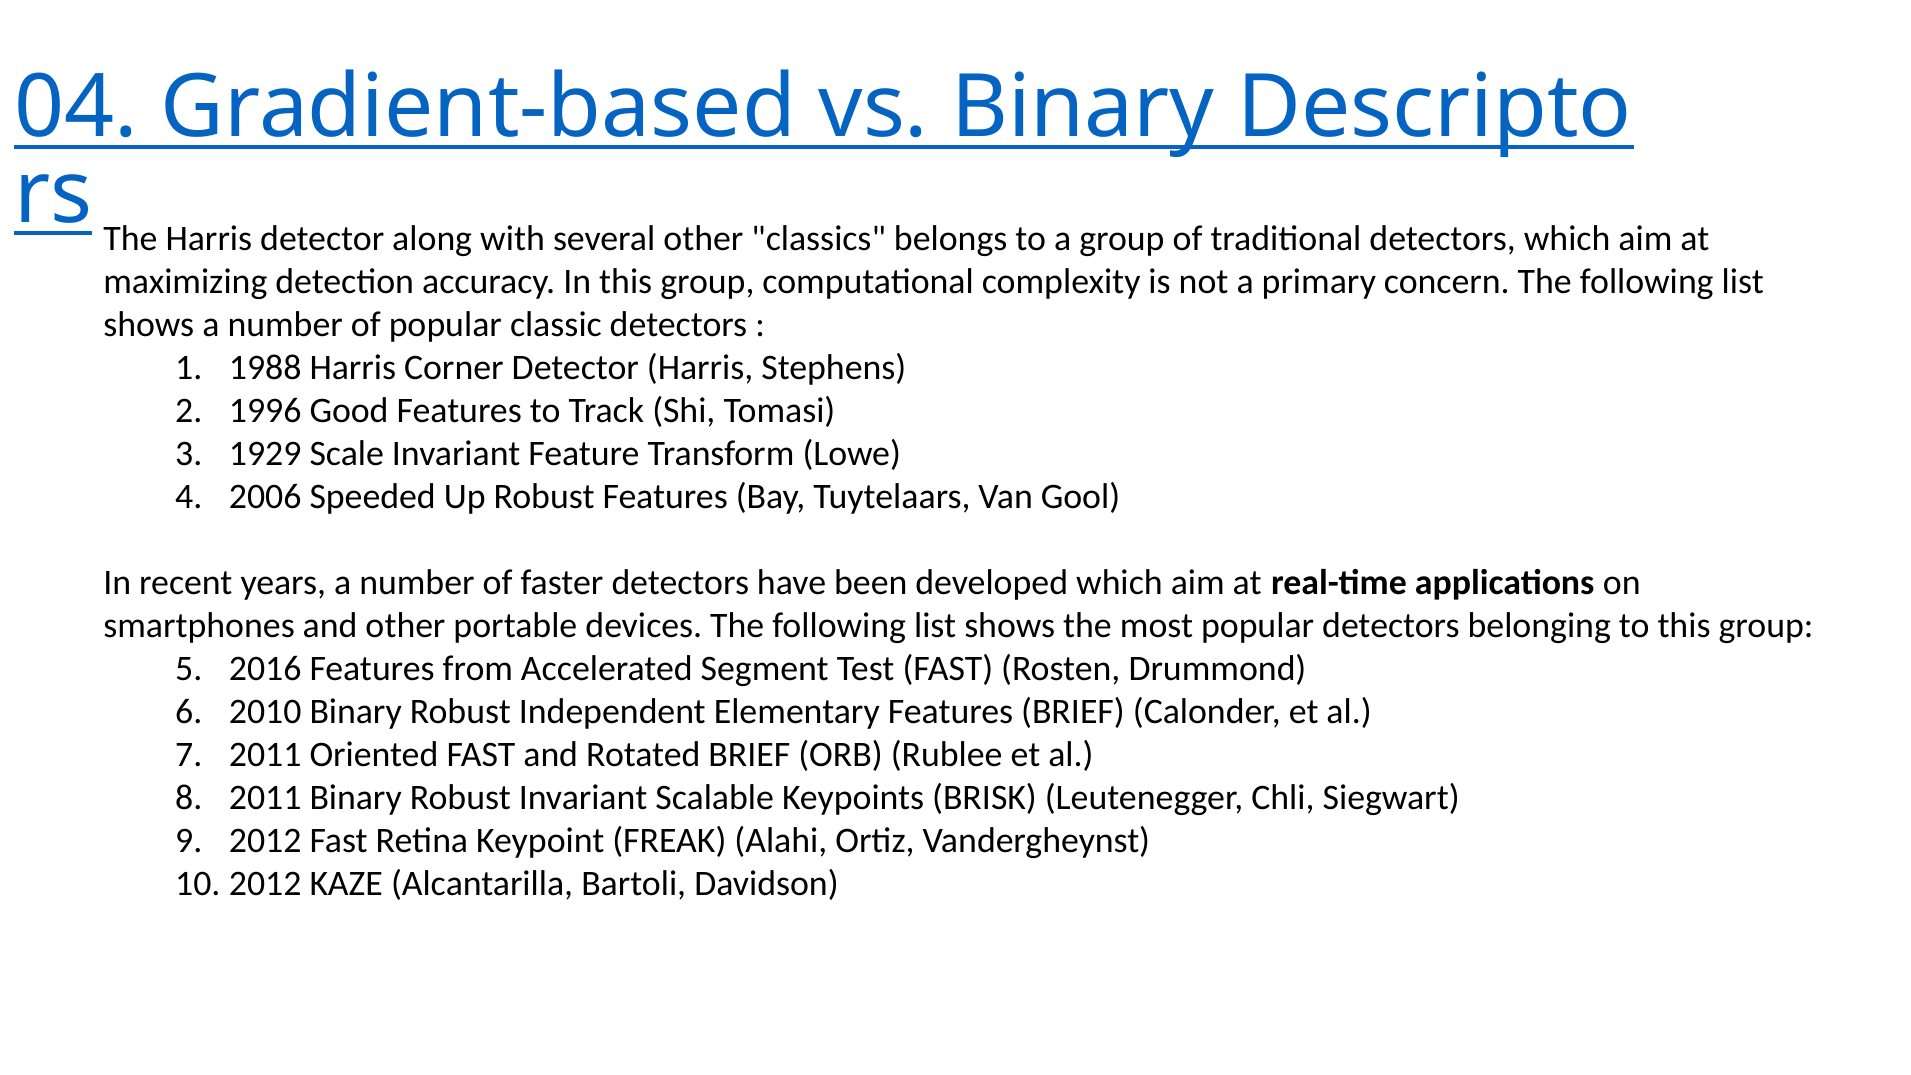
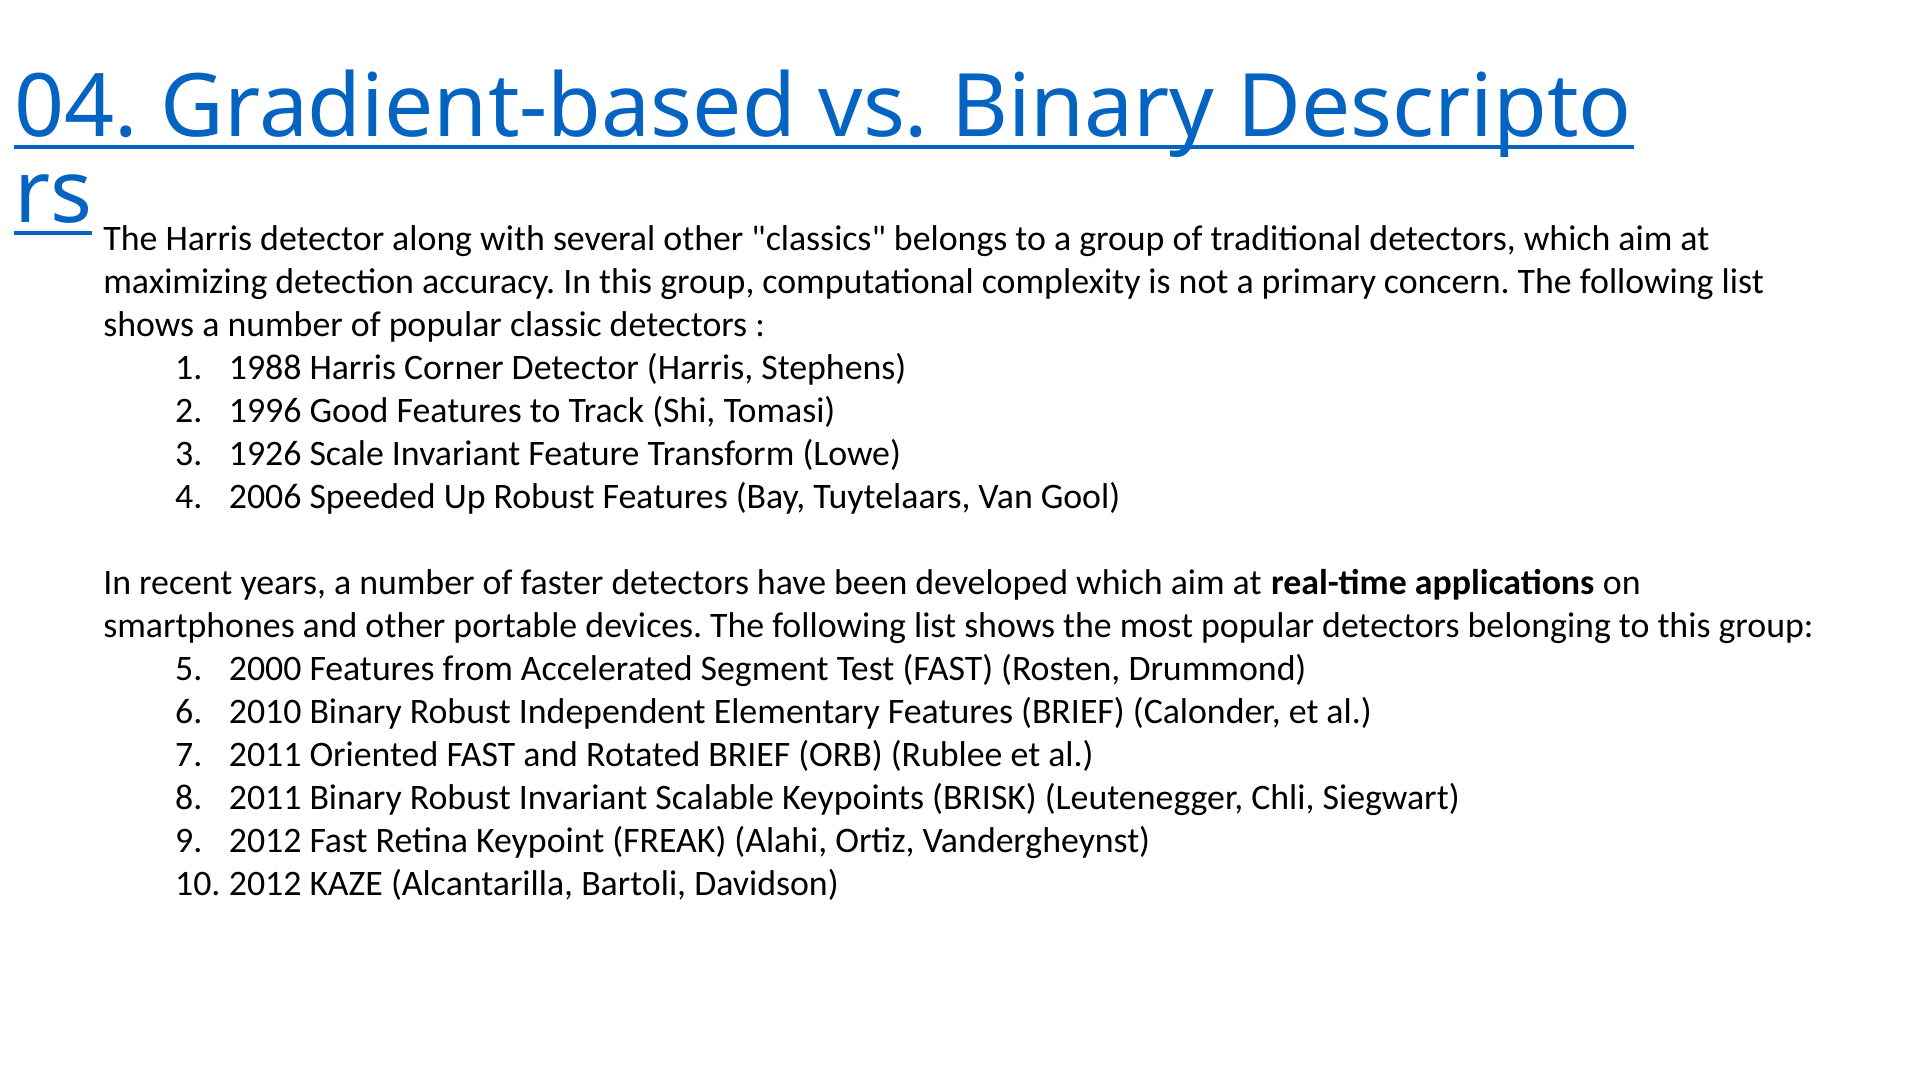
1929: 1929 -> 1926 (265, 454)
2016: 2016 -> 2000 (265, 669)
